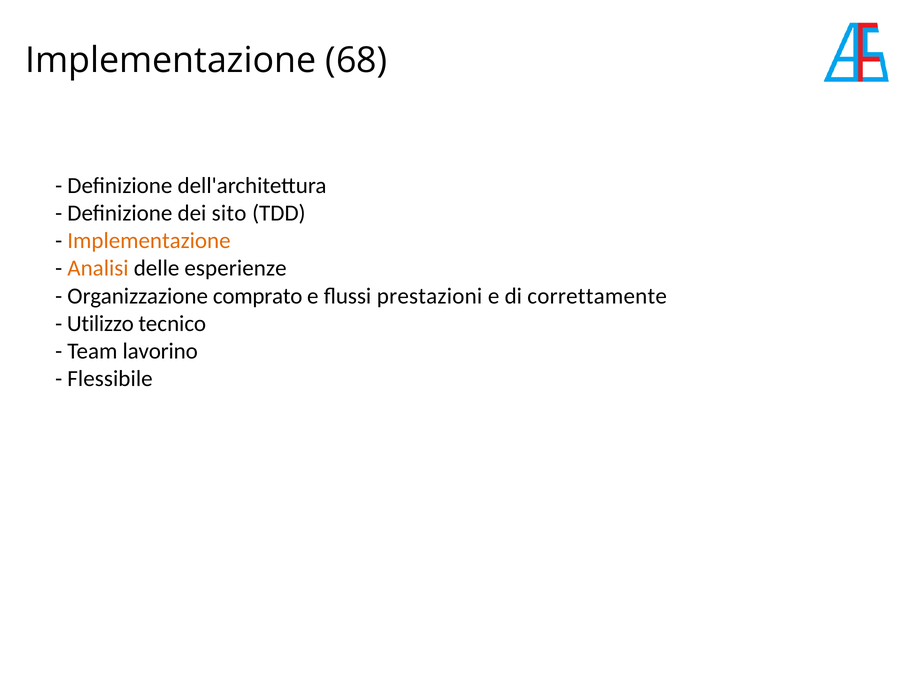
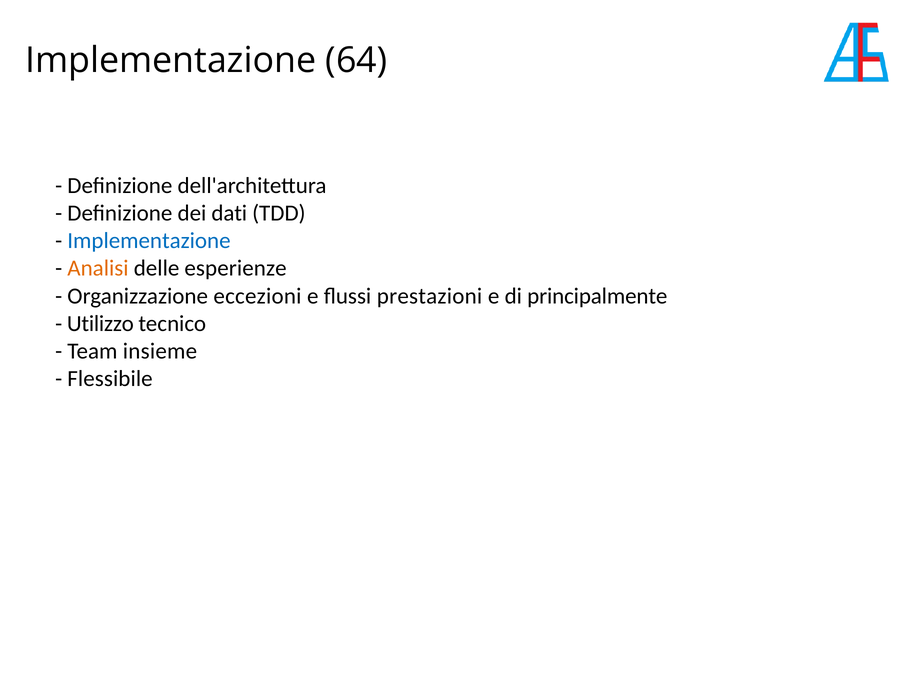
68: 68 -> 64 (356, 61)
sito: sito -> dati (229, 213)
Implementazione colour: orange -> blue (149, 241)
comprato: comprato -> eccezioni (257, 296)
correttamente: correttamente -> principalmente (597, 296)
lavorino: lavorino -> insieme (160, 352)
